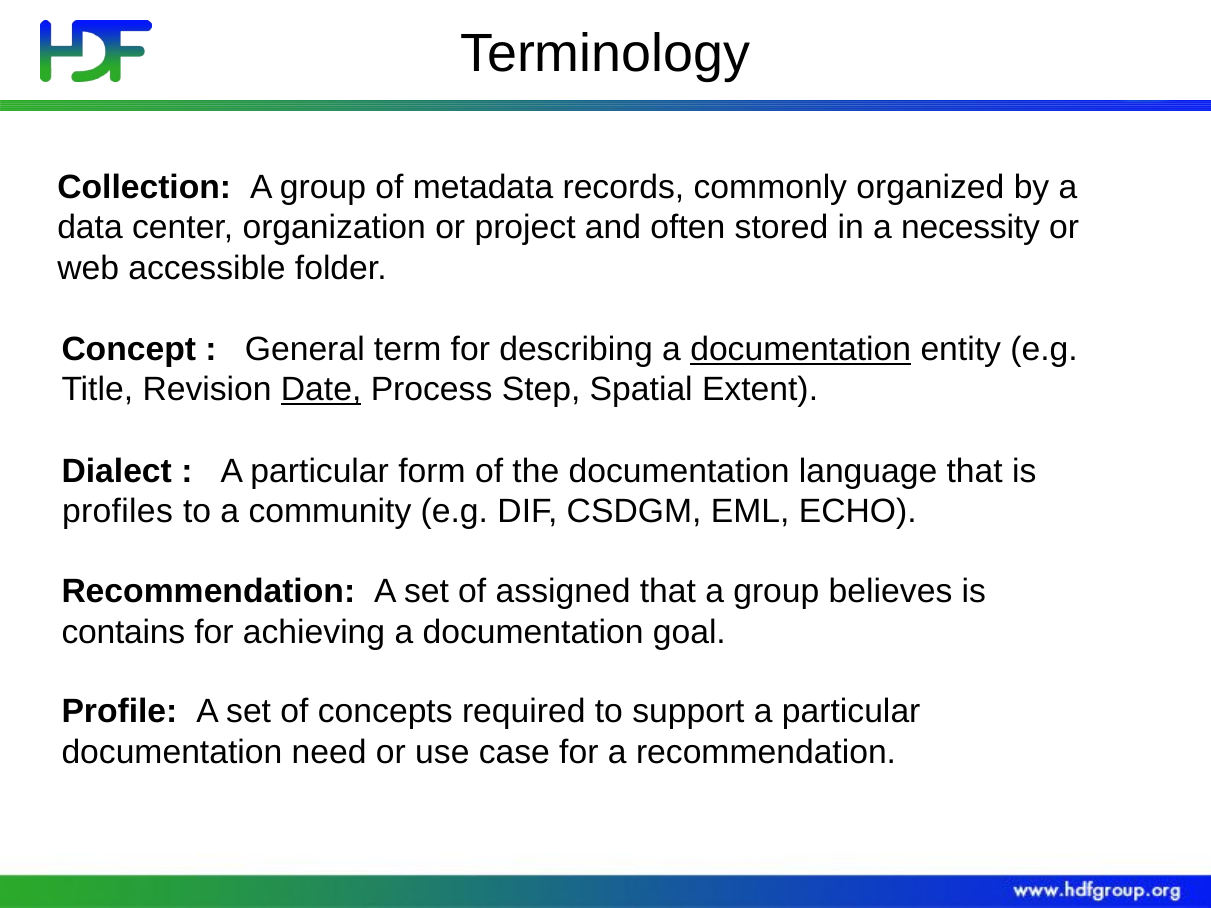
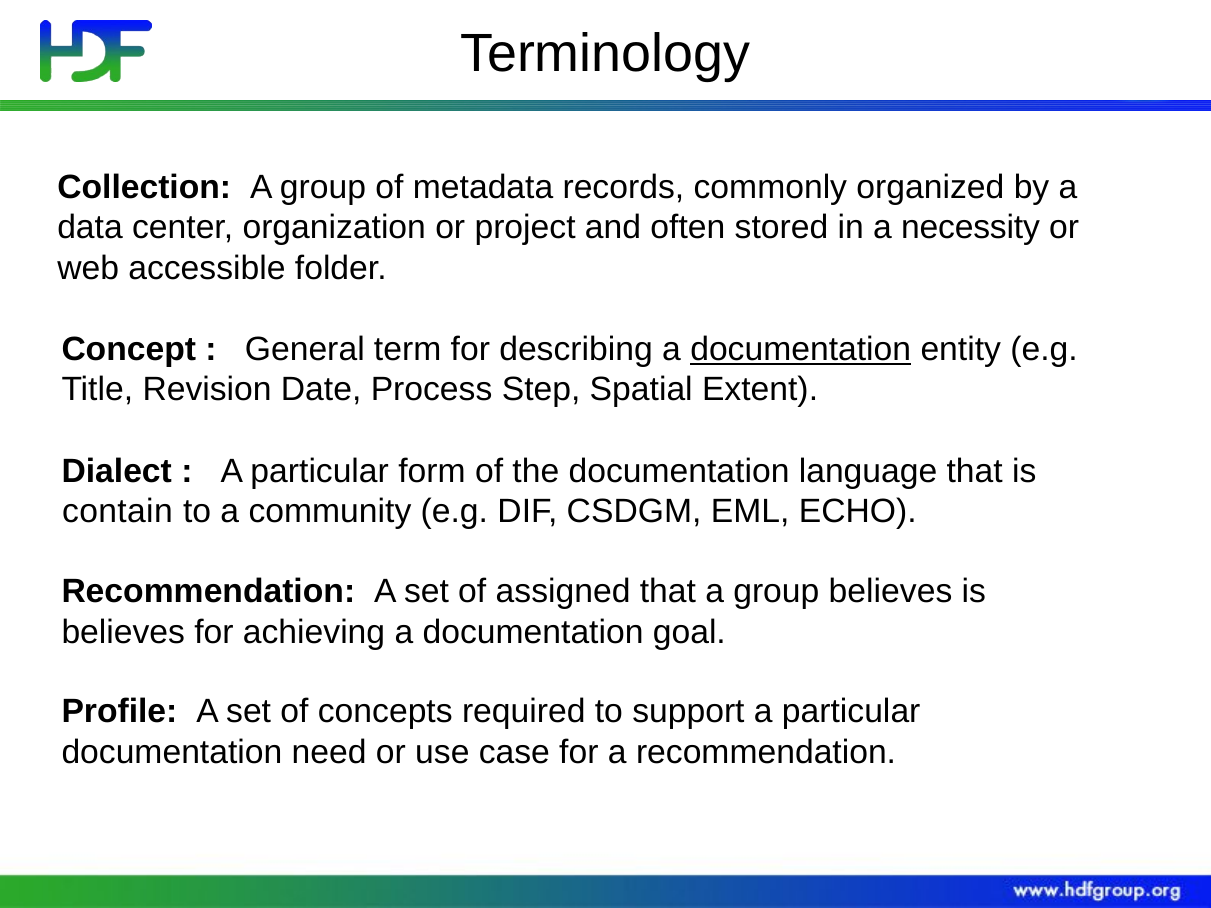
Date underline: present -> none (321, 390)
profiles: profiles -> contain (117, 512)
contains: contains -> believes (123, 632)
